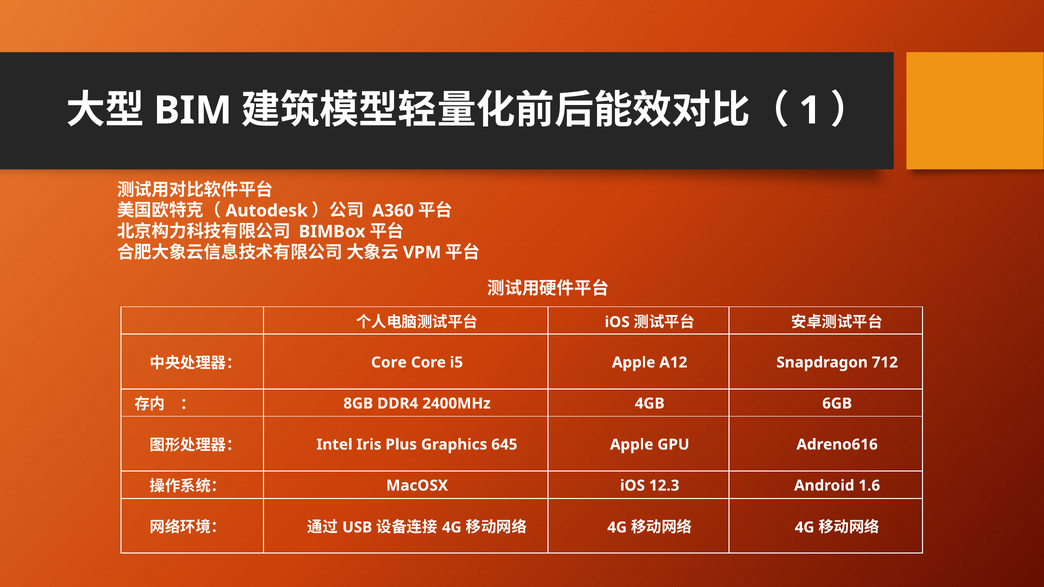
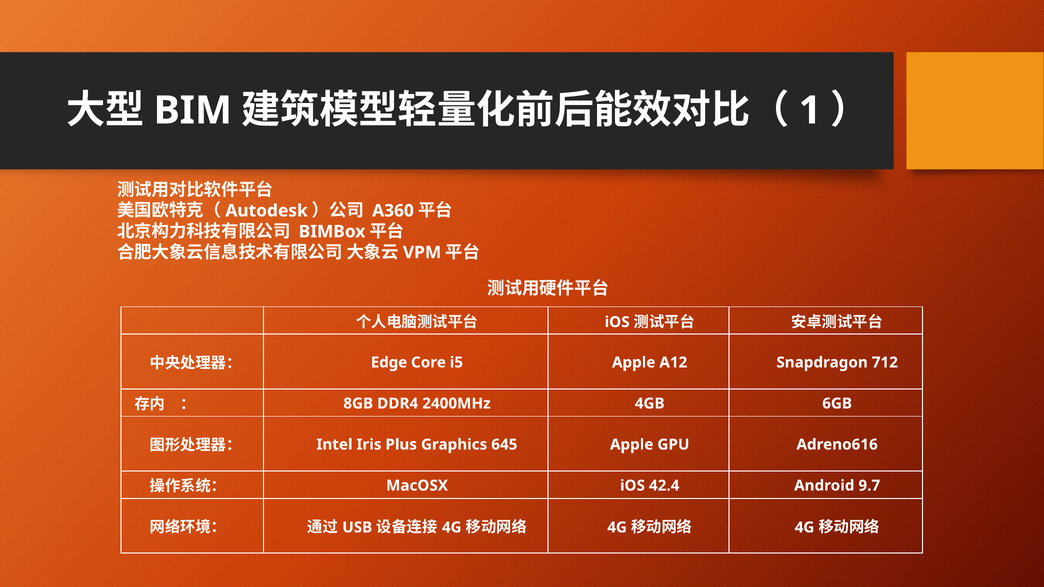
Core: Core -> Edge (389, 363)
12.3: 12.3 -> 42.4 (664, 486)
1.6: 1.6 -> 9.7 (869, 486)
